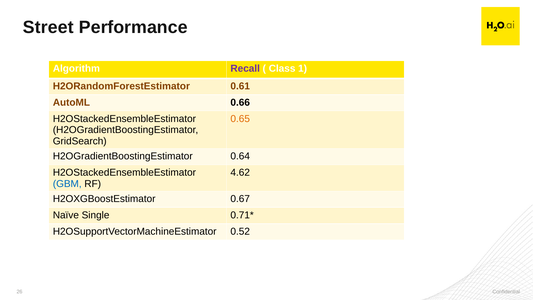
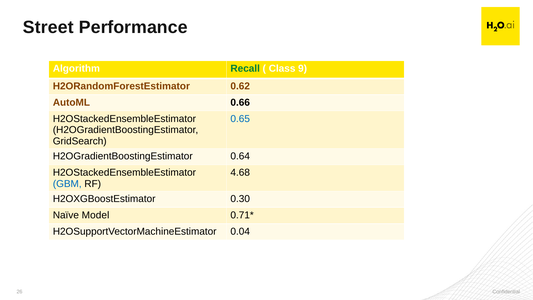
Recall colour: purple -> green (245, 69)
1: 1 -> 9 (303, 69)
0.61: 0.61 -> 0.62 (240, 86)
0.65 colour: orange -> blue (240, 119)
4.62: 4.62 -> 4.68 (240, 172)
0.67: 0.67 -> 0.30 (240, 199)
Single: Single -> Model (96, 215)
0.52: 0.52 -> 0.04 (240, 231)
